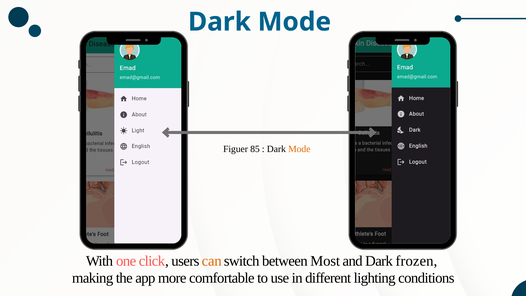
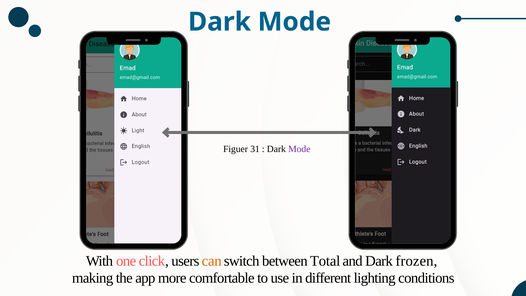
85: 85 -> 31 (255, 149)
Mode colour: orange -> purple (299, 149)
Most: Most -> Total (325, 261)
